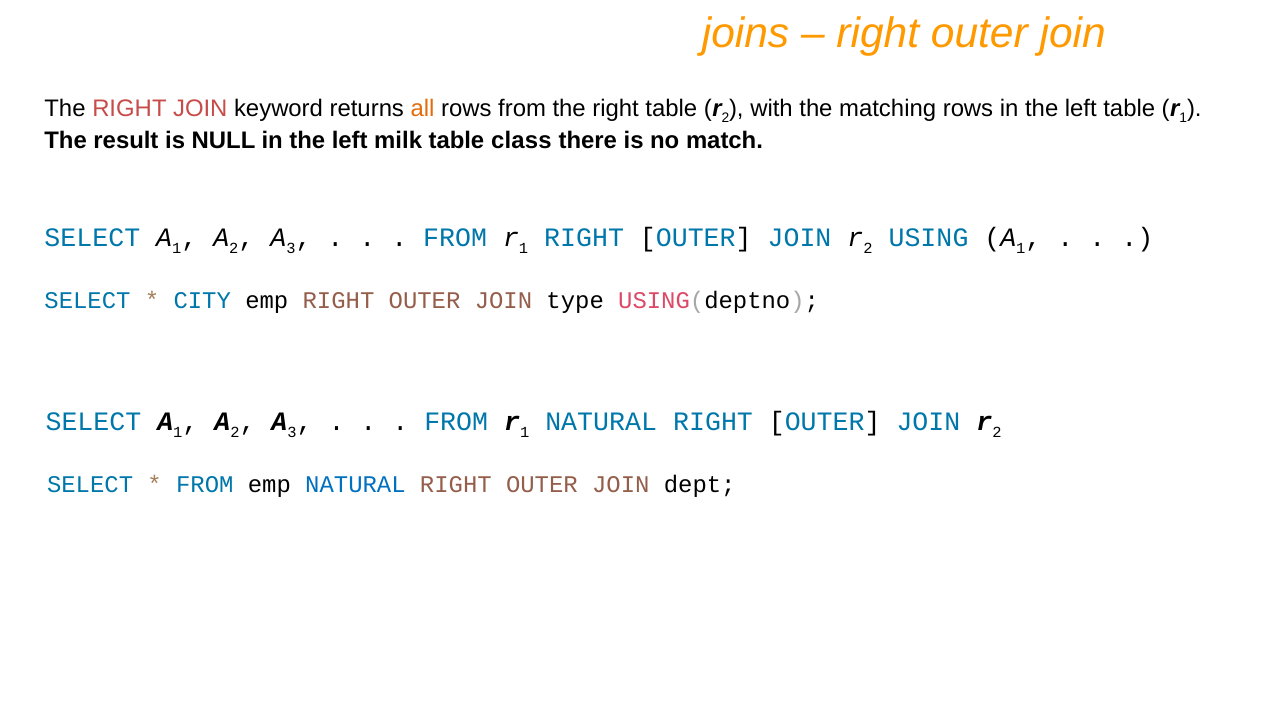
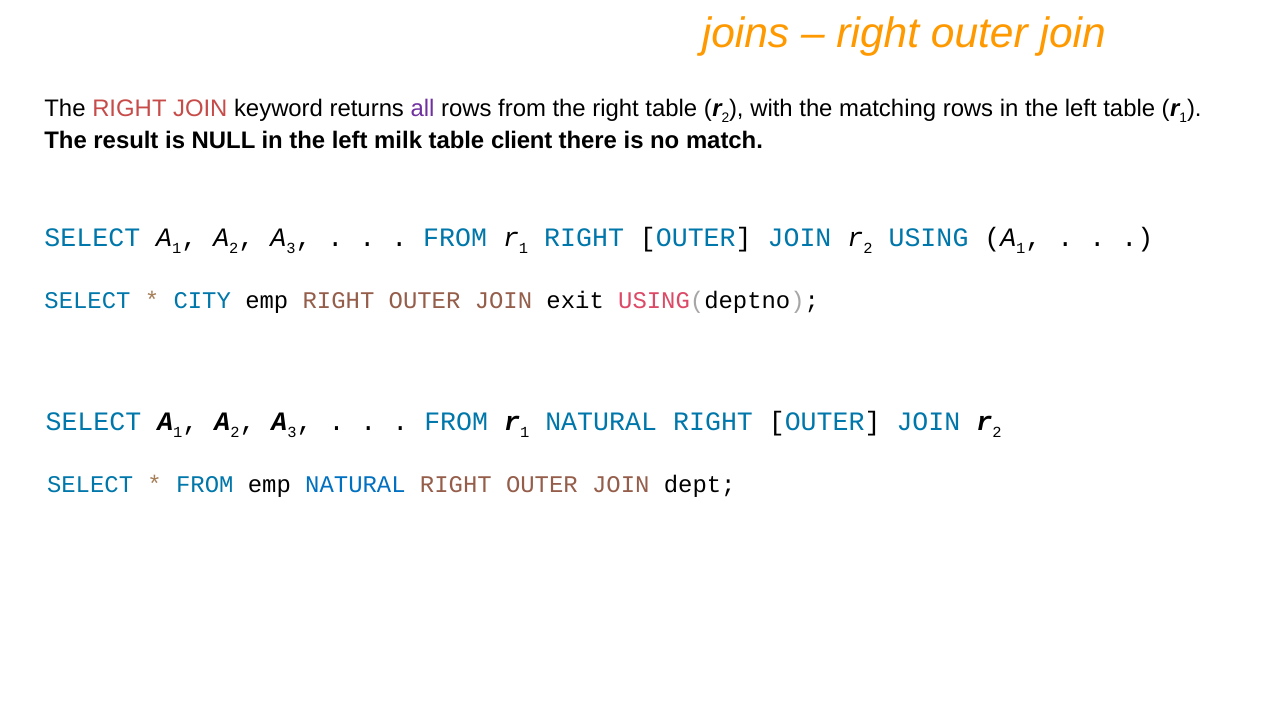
all colour: orange -> purple (423, 108)
class: class -> client (522, 141)
type: type -> exit (575, 301)
